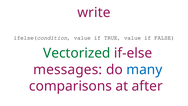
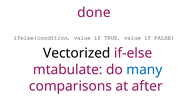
write: write -> done (94, 13)
Vectorized colour: green -> black (77, 53)
messages: messages -> mtabulate (68, 70)
